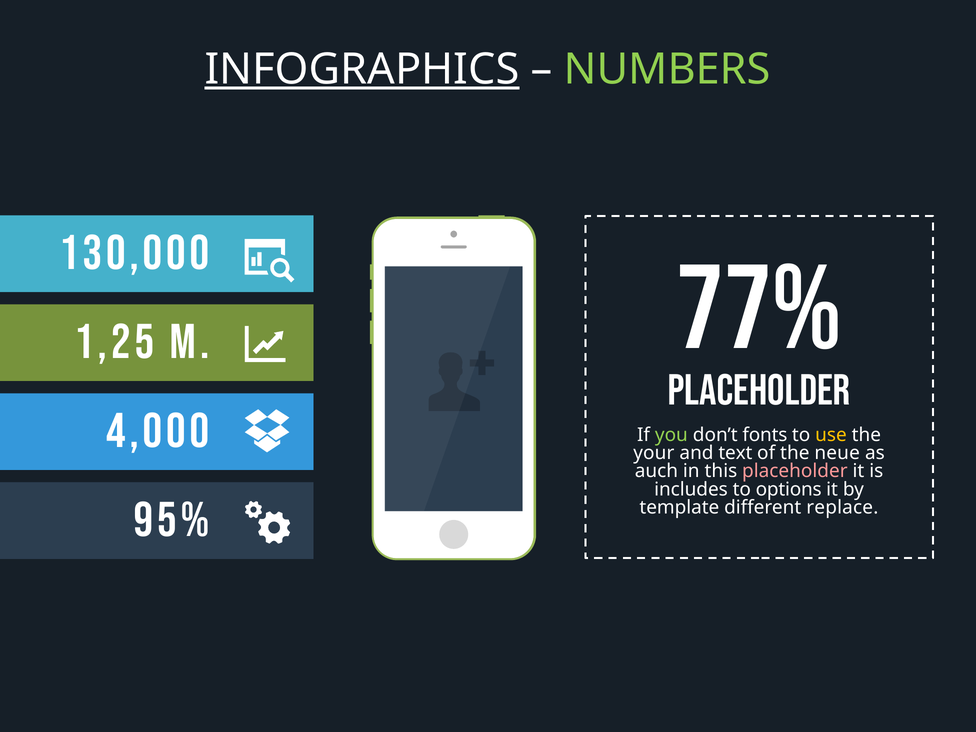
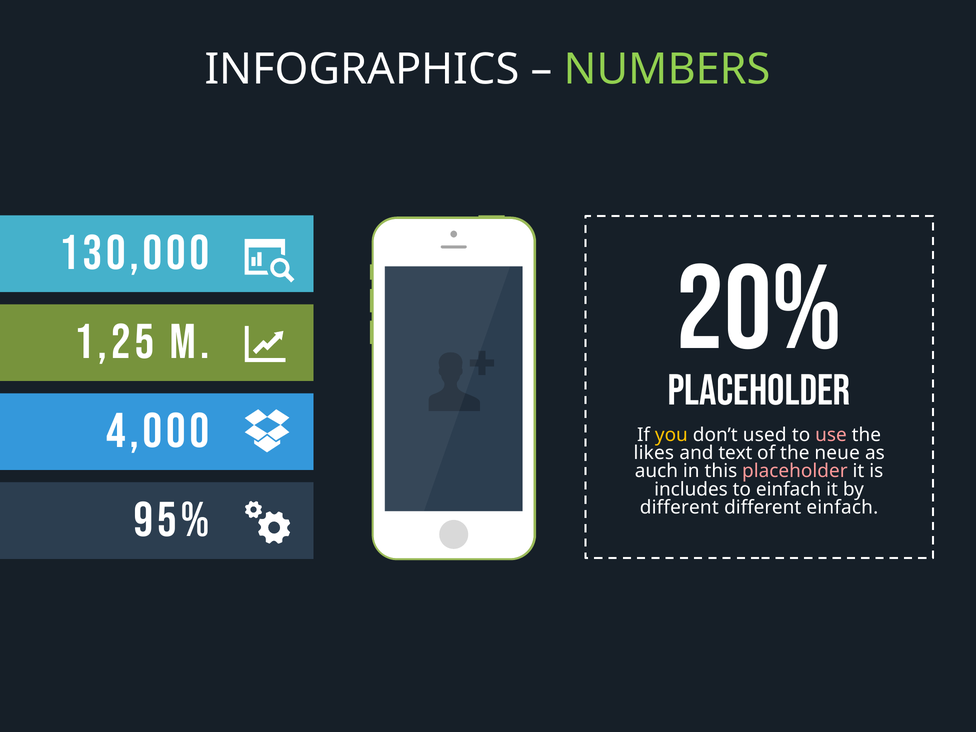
INFOGRAPHICS underline: present -> none (362, 69)
77%: 77% -> 20% (759, 309)
you colour: light green -> yellow (671, 435)
fonts: fonts -> used (765, 435)
use colour: yellow -> pink (831, 435)
your: your -> likes (654, 453)
to options: options -> einfach (789, 489)
template: template -> different (679, 508)
different replace: replace -> einfach (842, 508)
